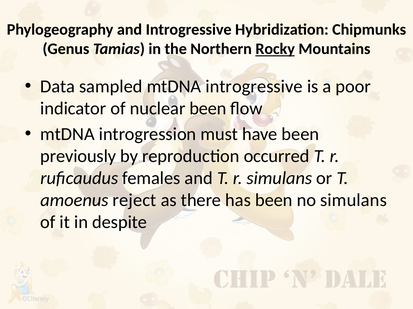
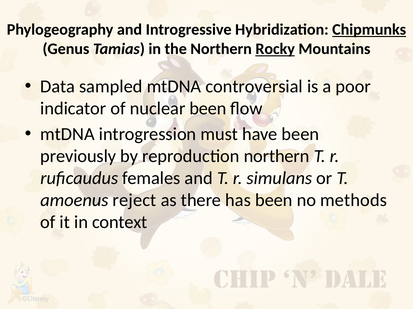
Chipmunks underline: none -> present (369, 30)
mtDNA introgressive: introgressive -> controversial (254, 87)
reproduction occurred: occurred -> northern (277, 156)
no simulans: simulans -> methods (354, 200)
despite: despite -> context (120, 223)
